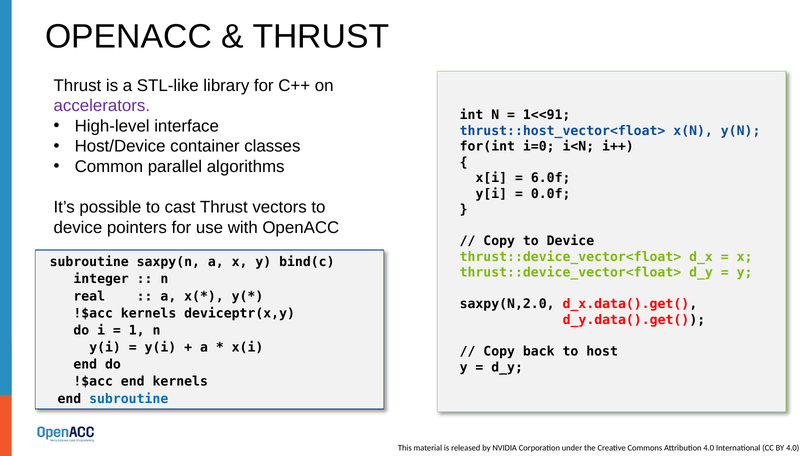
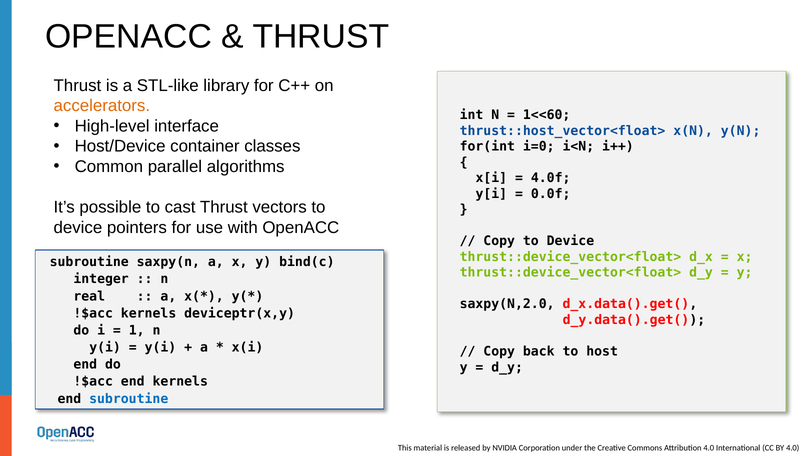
accelerators colour: purple -> orange (102, 106)
1<<91: 1<<91 -> 1<<60 (547, 115)
6.0f: 6.0f -> 4.0f (551, 178)
